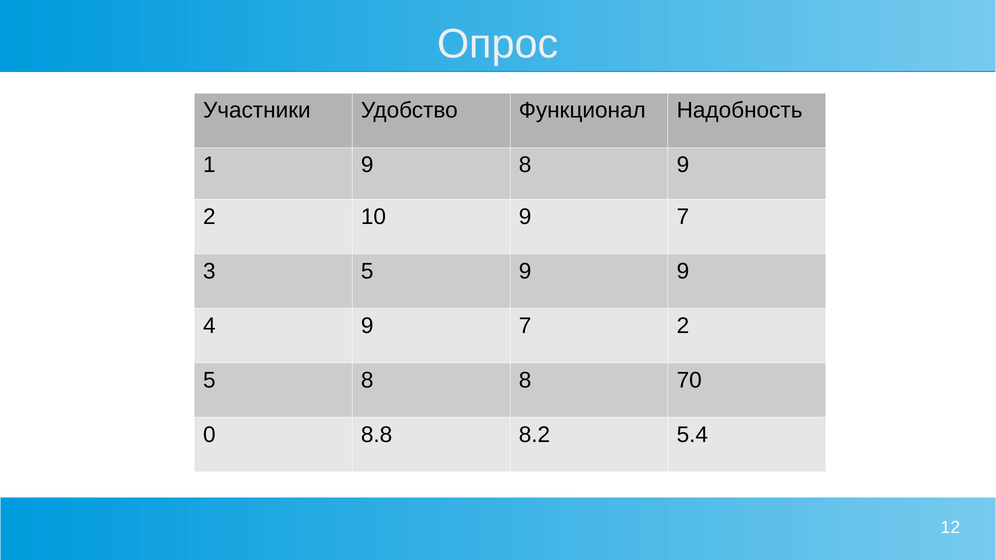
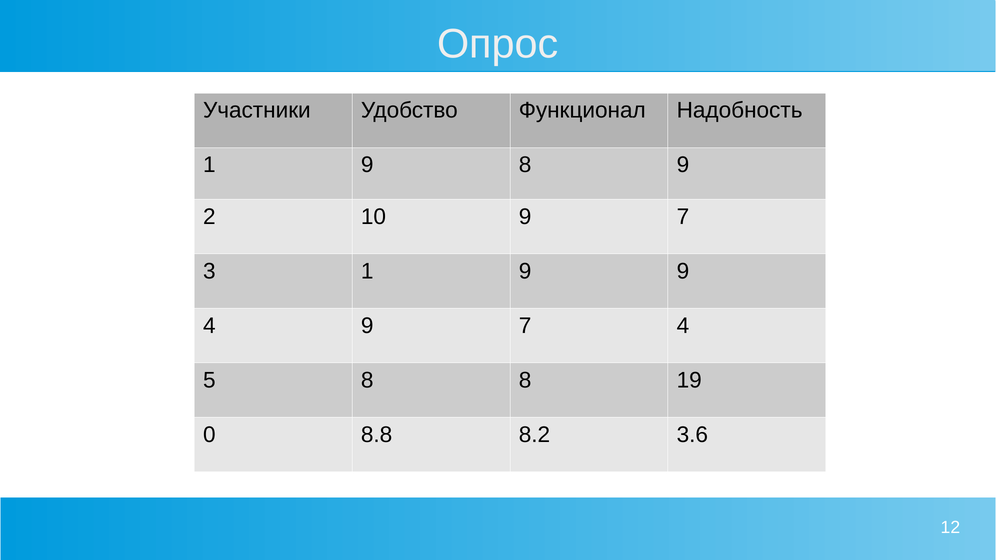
3 5: 5 -> 1 (367, 271)
7 2: 2 -> 4 (683, 326)
70: 70 -> 19 (689, 380)
5.4: 5.4 -> 3.6 (692, 435)
